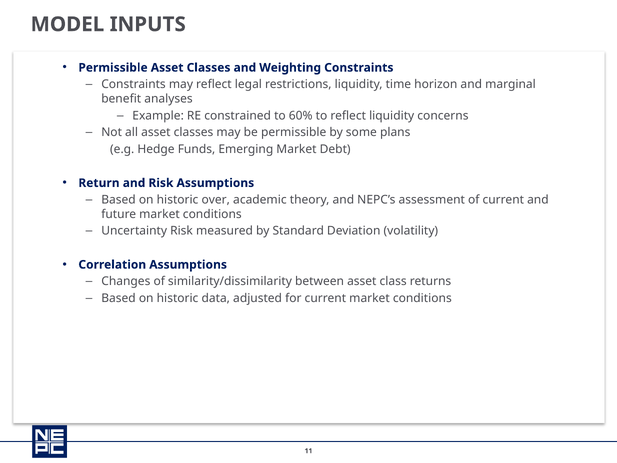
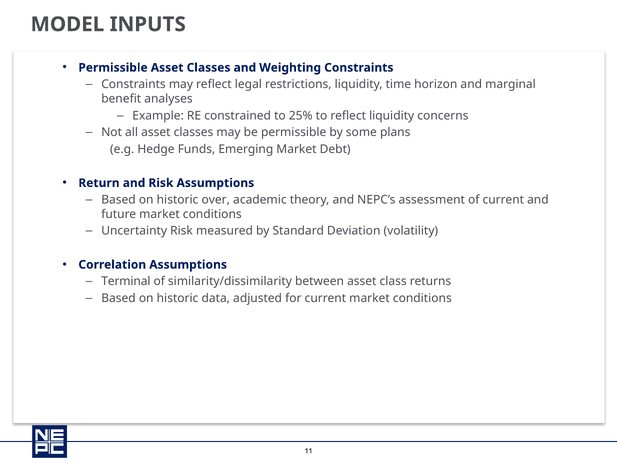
60%: 60% -> 25% (301, 116)
Changes: Changes -> Terminal (126, 281)
